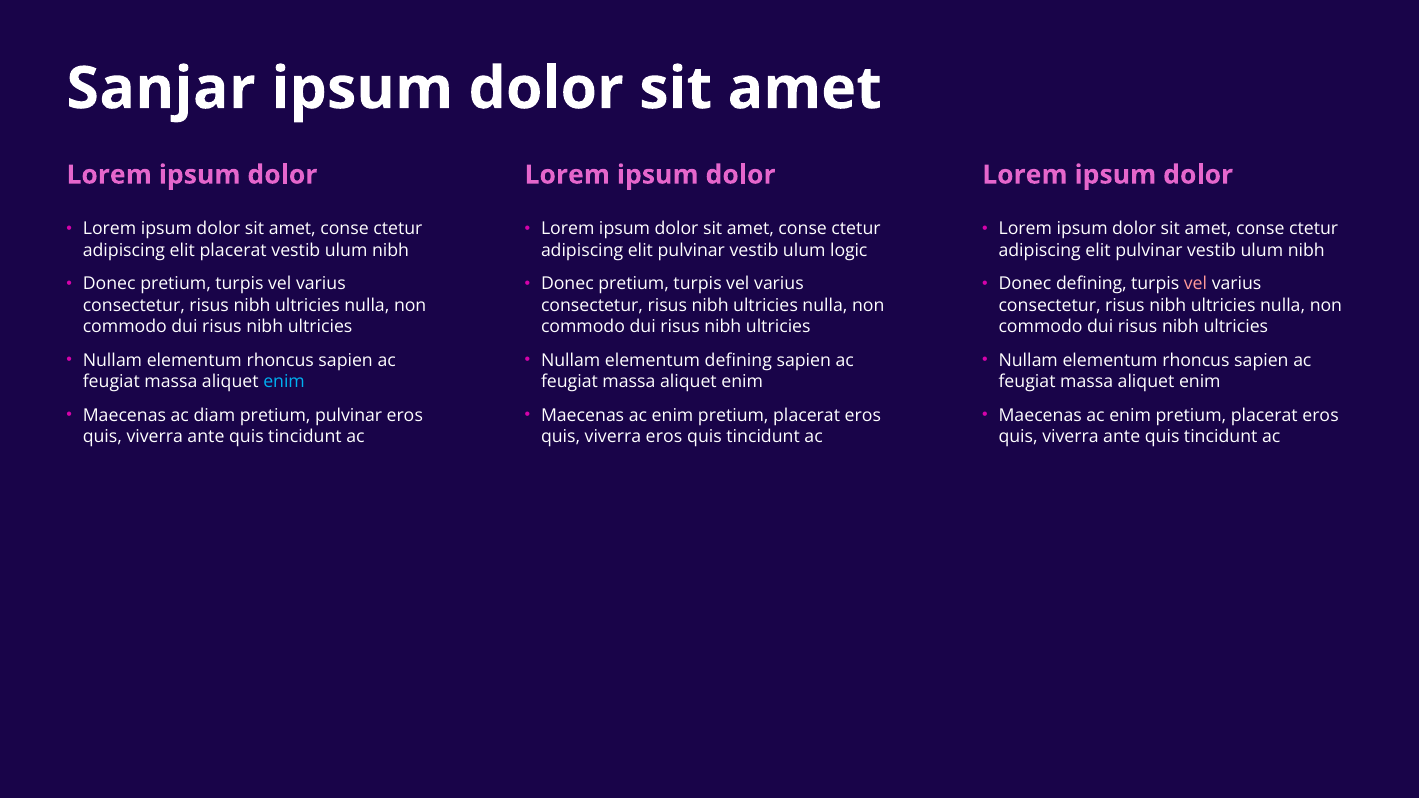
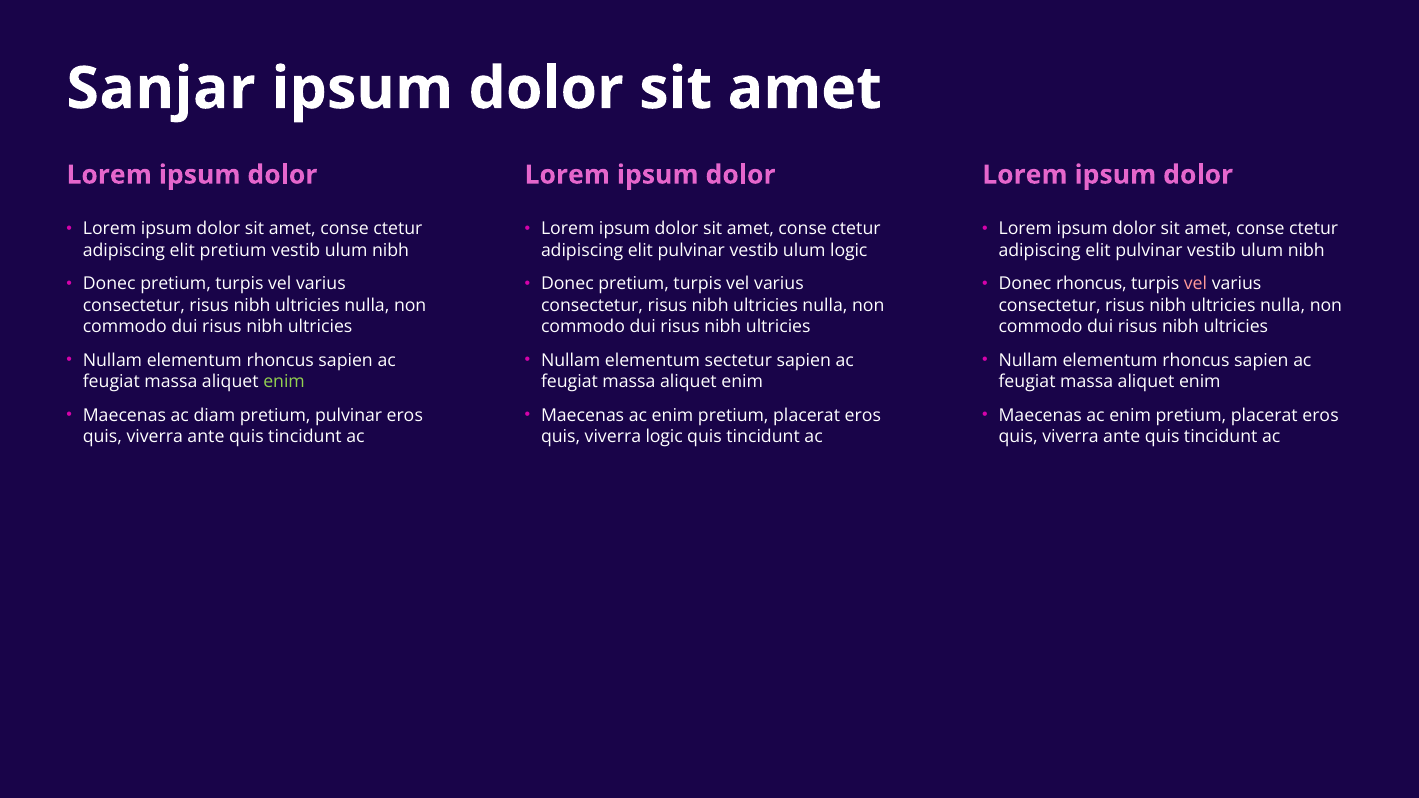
elit placerat: placerat -> pretium (233, 250)
Donec defining: defining -> rhoncus (1091, 284)
elementum defining: defining -> sectetur (738, 360)
enim colour: light blue -> light green (284, 382)
viverra eros: eros -> logic (664, 437)
